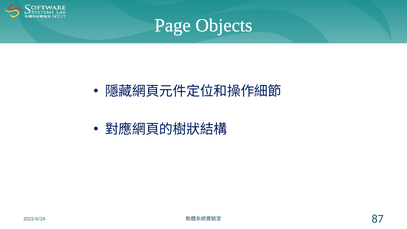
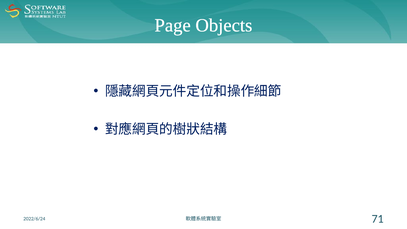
87: 87 -> 71 (378, 219)
